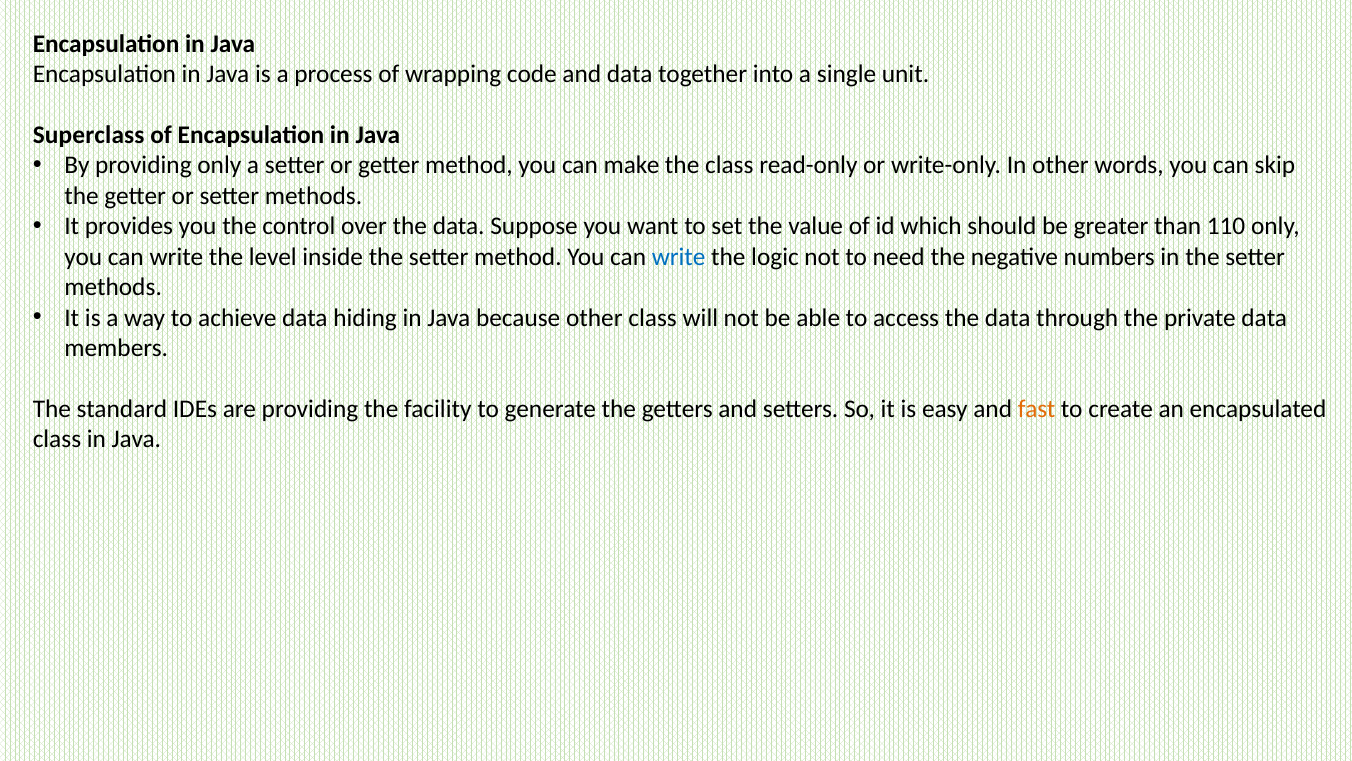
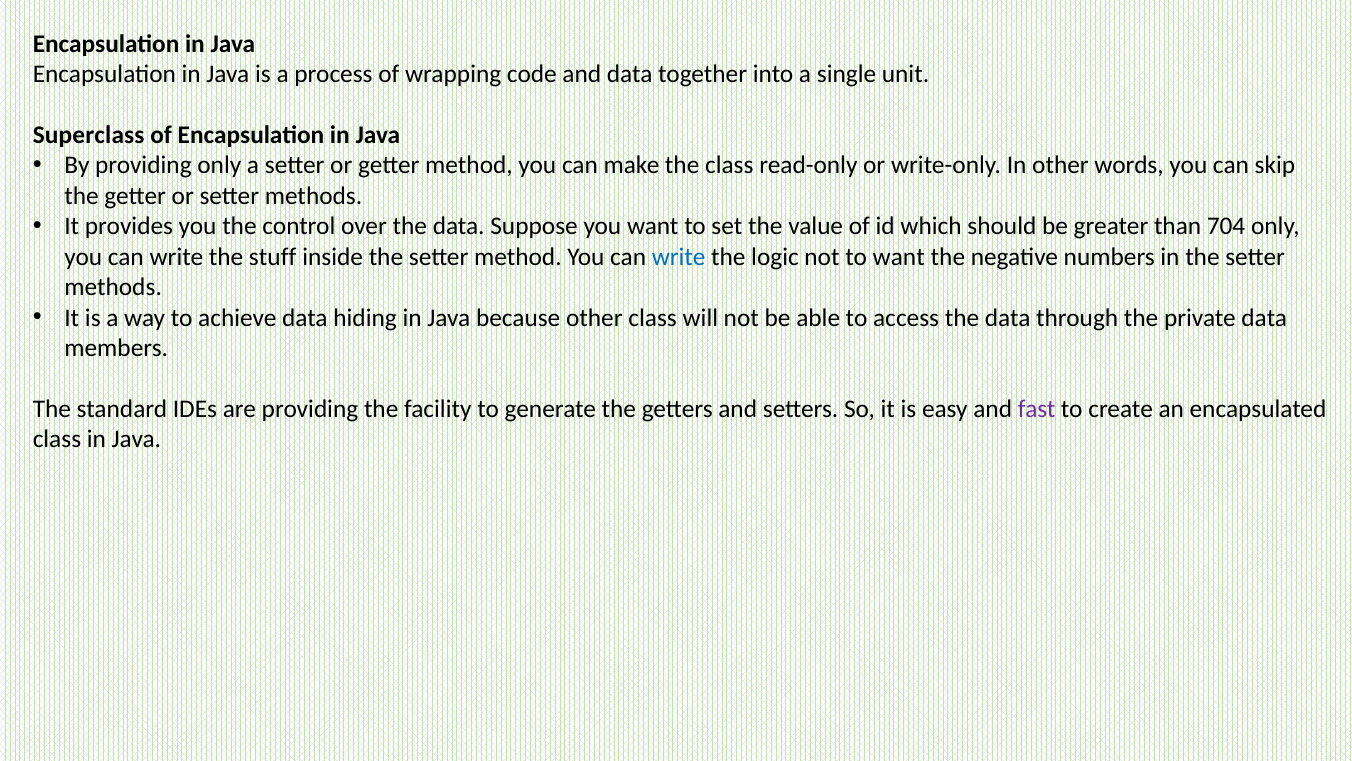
110: 110 -> 704 (1226, 226)
level: level -> stuff (273, 257)
to need: need -> want (899, 257)
fast colour: orange -> purple (1037, 409)
